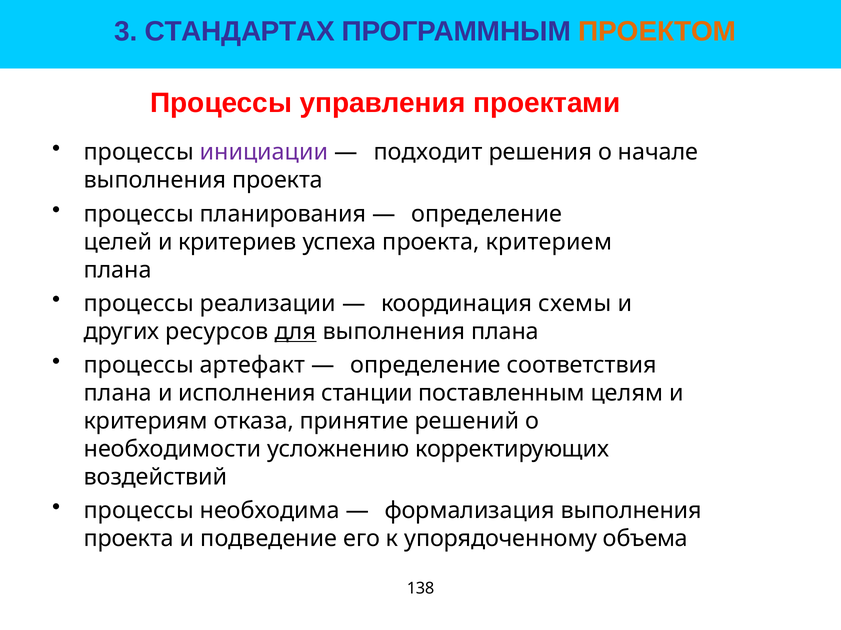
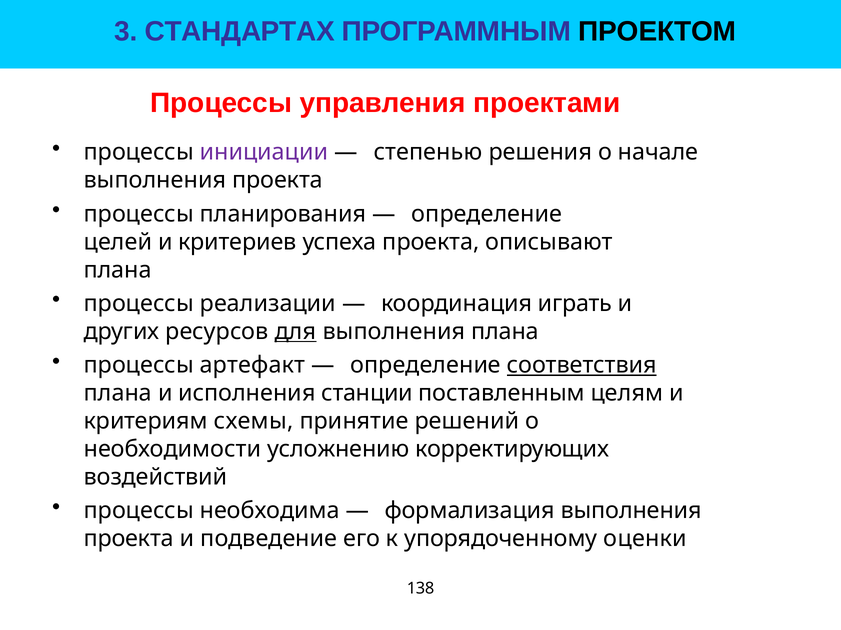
ПРОЕКТОМ colour: orange -> black (657, 32)
подходит: подходит -> степенью (428, 152)
критерием: критерием -> описывают (549, 242)
схемы: схемы -> играть (575, 304)
соответствия underline: none -> present (582, 366)
отказа: отказа -> схемы (254, 422)
объема: объема -> оценки (645, 539)
